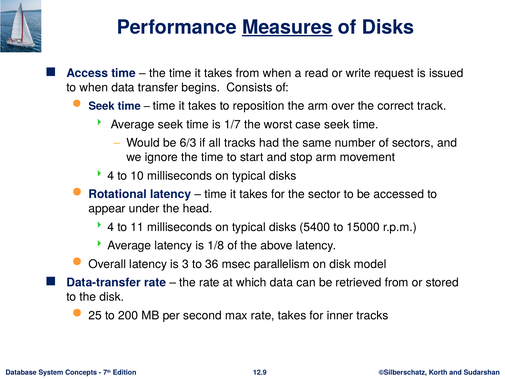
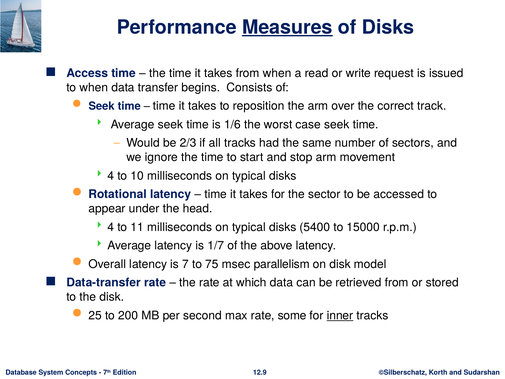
1/7: 1/7 -> 1/6 (232, 124)
6/3: 6/3 -> 2/3 (188, 143)
1/8: 1/8 -> 1/7 (216, 245)
3: 3 -> 7 (186, 264)
36: 36 -> 75 (212, 264)
rate takes: takes -> some (292, 315)
inner underline: none -> present (340, 315)
